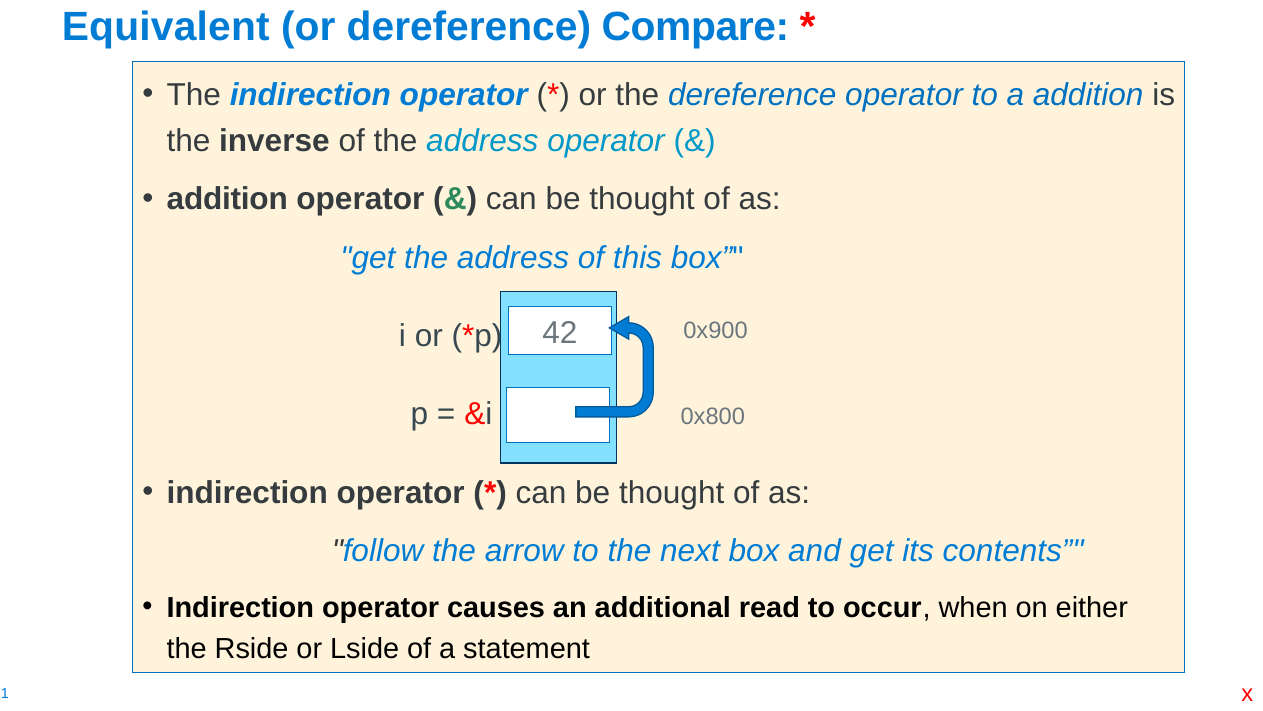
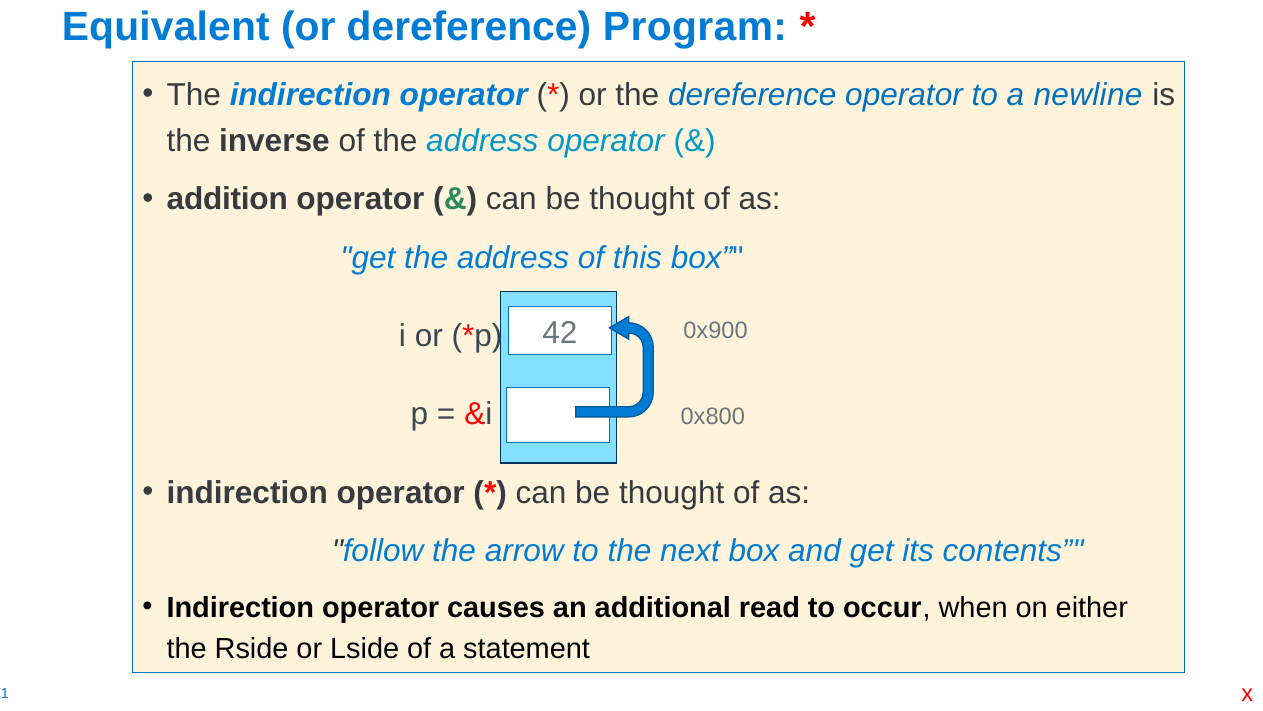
Compare: Compare -> Program (695, 27)
a addition: addition -> newline (1088, 95)
